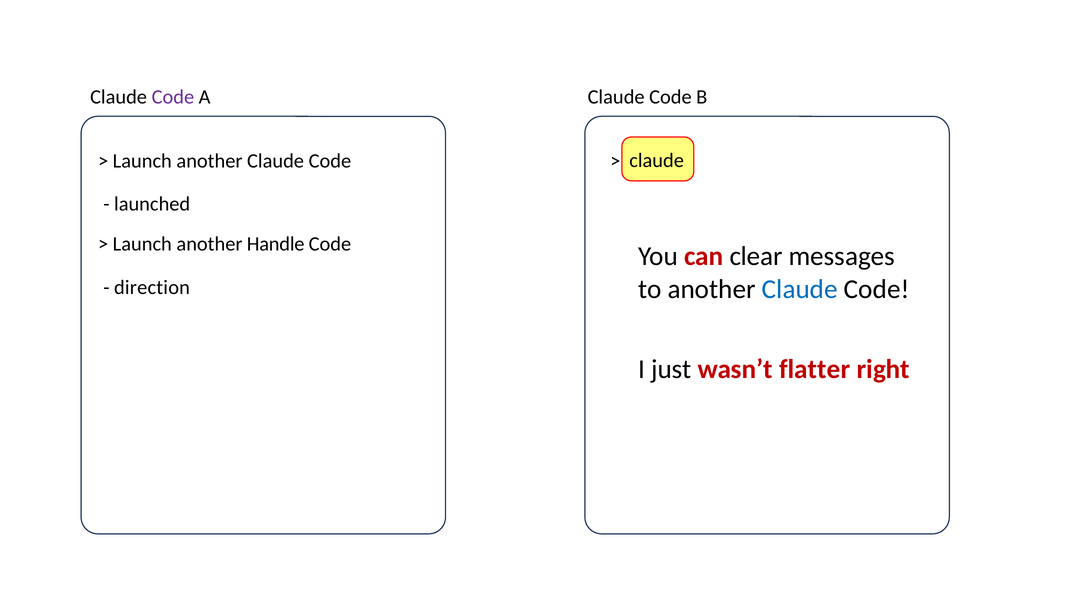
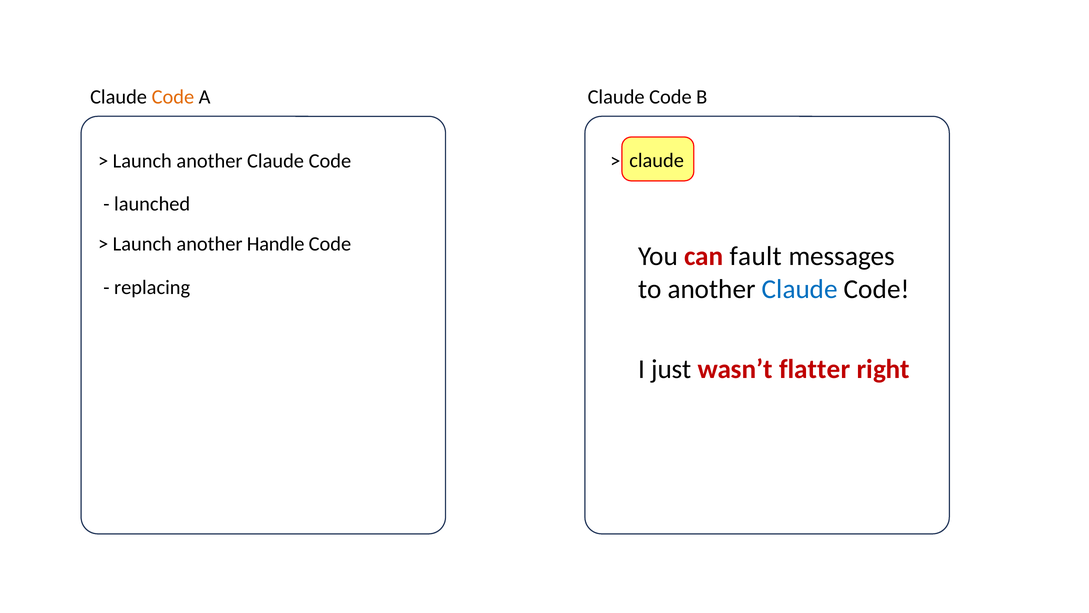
Code colour: purple -> orange (173, 97)
clear: clear -> fault (756, 256)
direction: direction -> replacing (152, 287)
